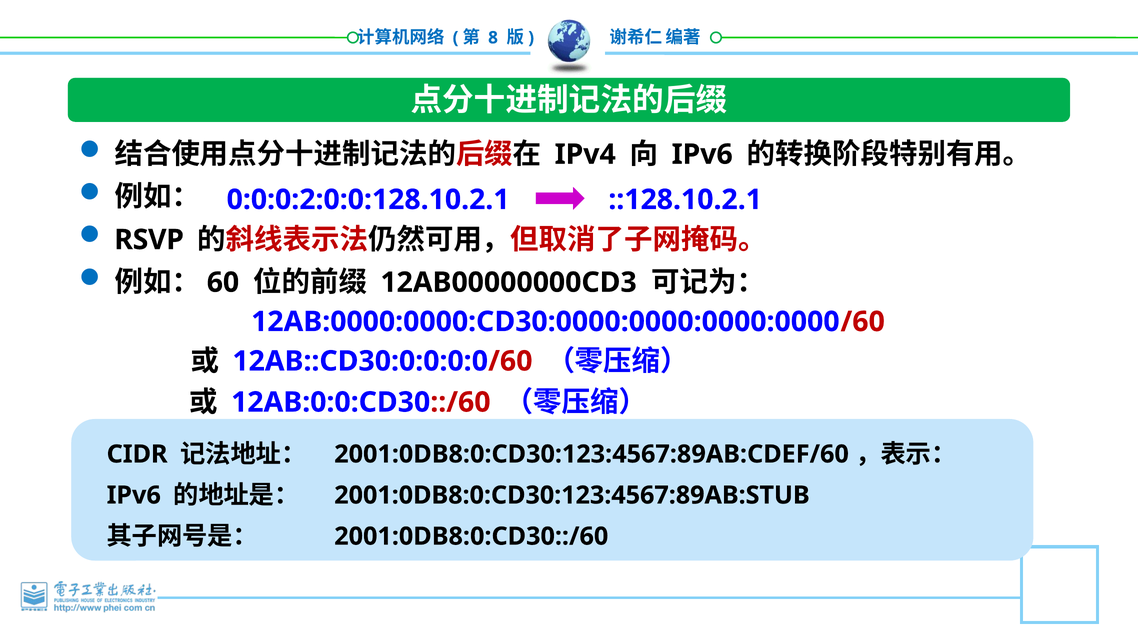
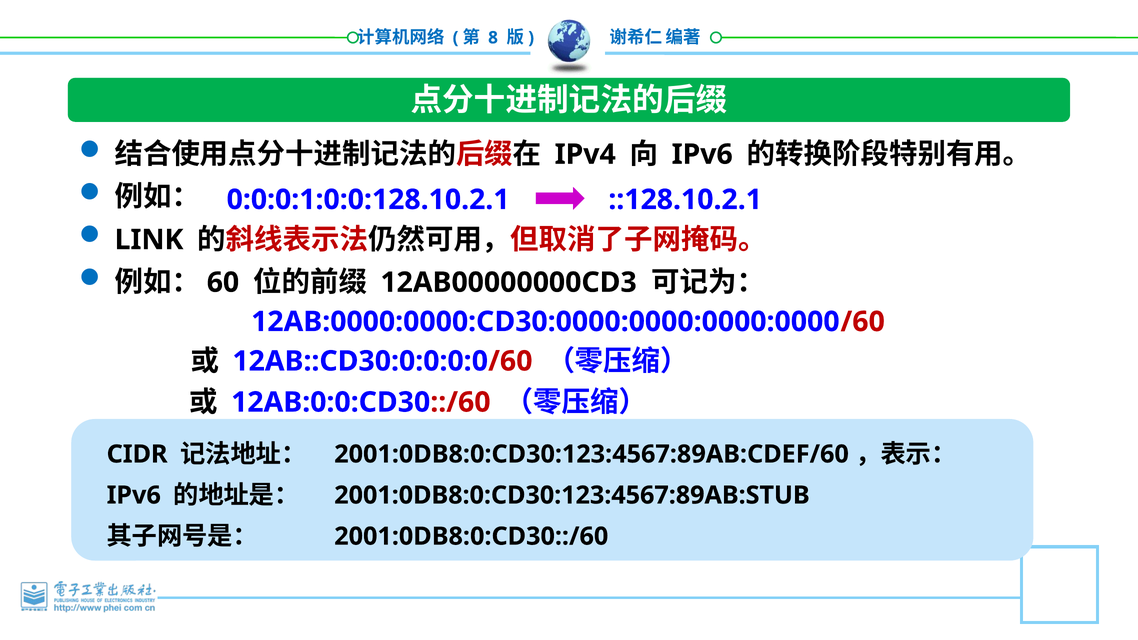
0:0:0:2:0:0:128.10.2.1: 0:0:0:2:0:0:128.10.2.1 -> 0:0:0:1:0:0:128.10.2.1 (368, 200)
RSVP: RSVP -> LINK (149, 240)
